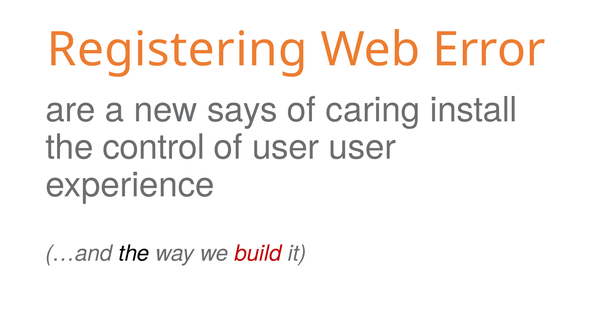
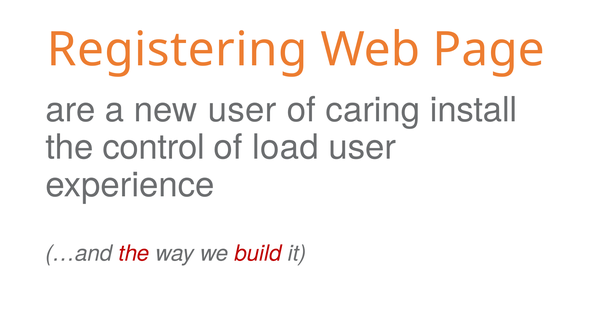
Error: Error -> Page (489, 50)
new says: says -> user (242, 110)
of user: user -> load (285, 148)
the colour: black -> red (134, 254)
